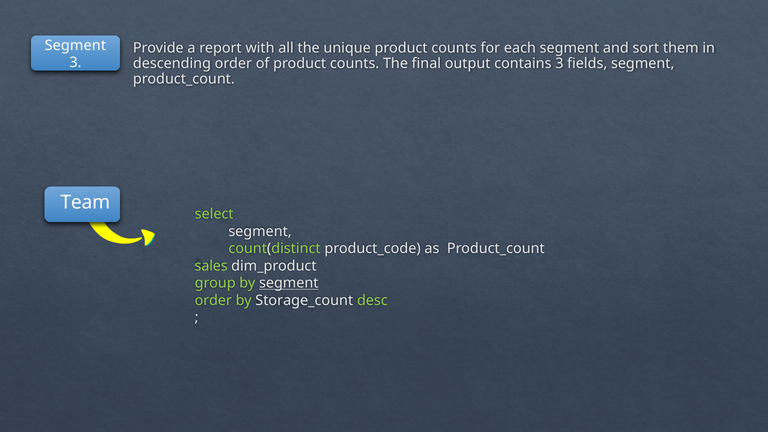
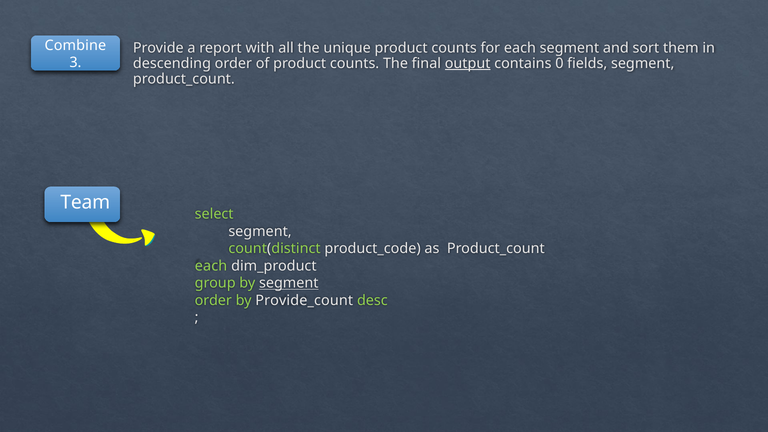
Segment: Segment -> Combine (75, 45)
output underline: none -> present (468, 63)
contains 3: 3 -> 0 (559, 63)
sales: sales -> each (211, 266)
Storage_count: Storage_count -> Provide_count (304, 300)
